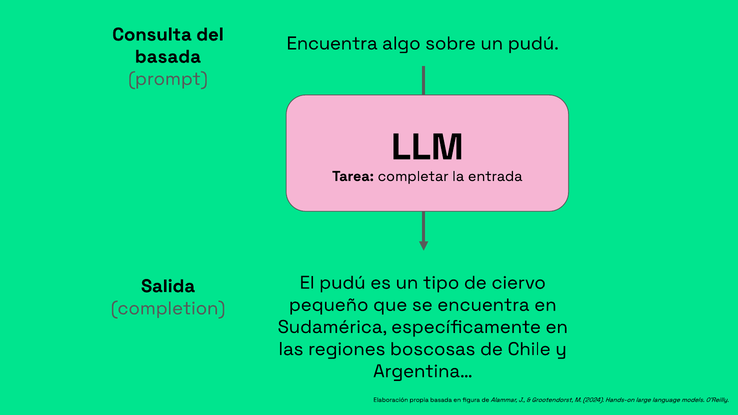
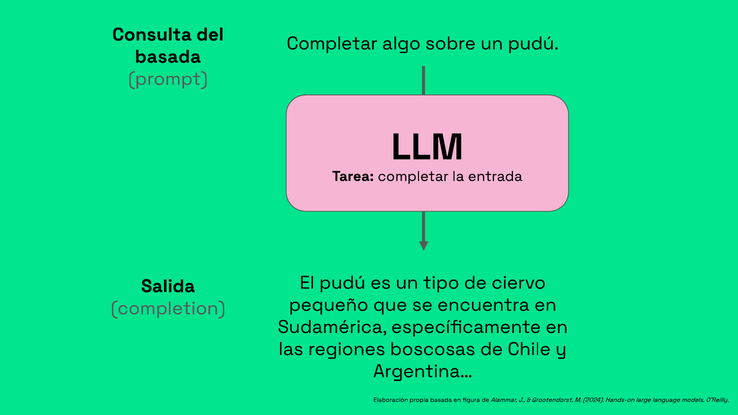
Encuentra: Encuentra -> Completar (332, 43)
